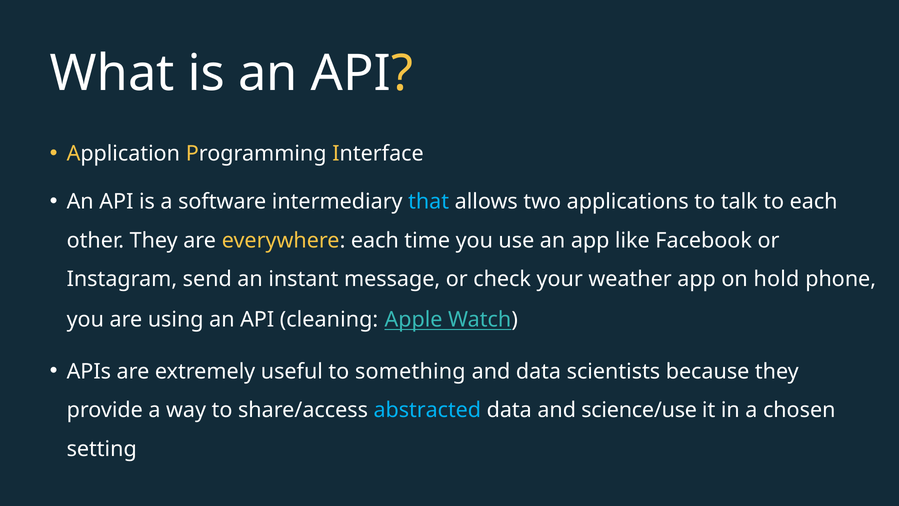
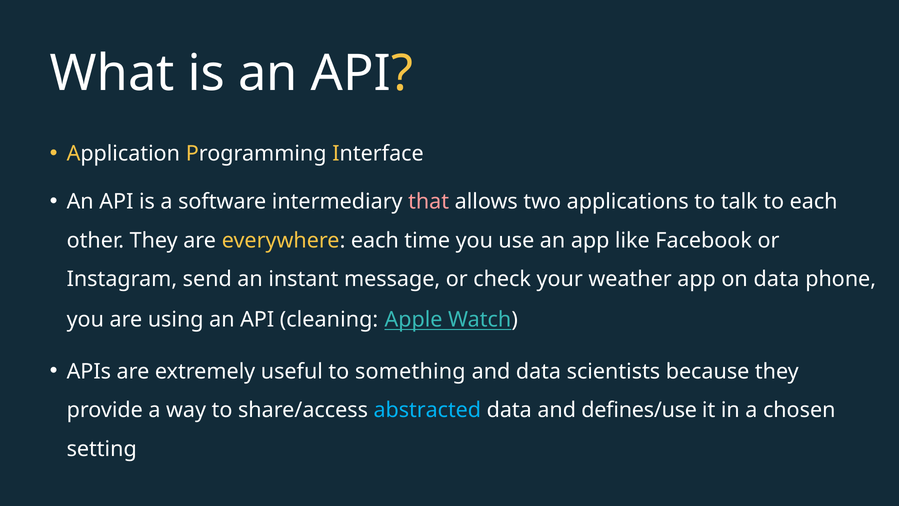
that colour: light blue -> pink (429, 202)
on hold: hold -> data (776, 279)
science/use: science/use -> defines/use (639, 410)
